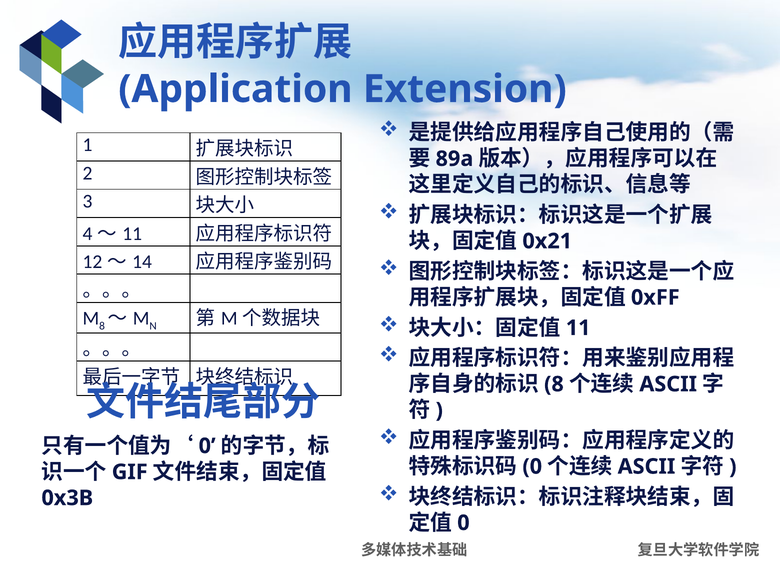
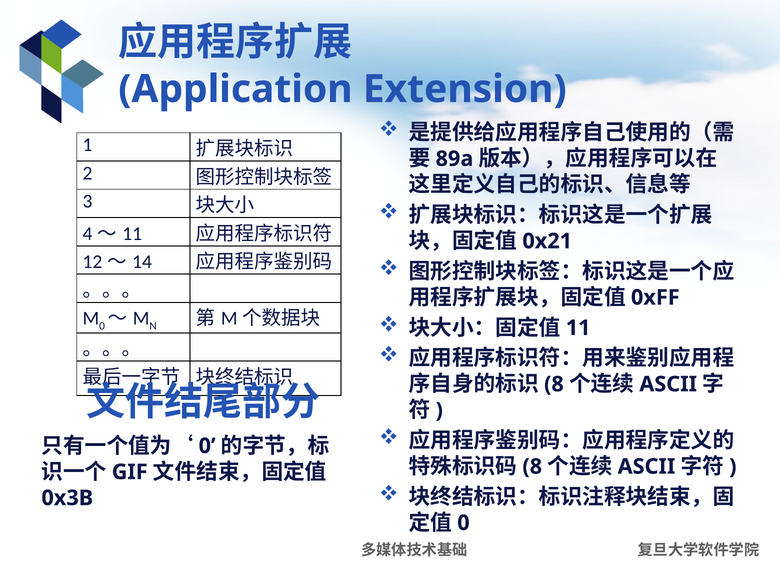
8: 8 -> 0 (102, 326)
0: 0 -> 8 (532, 467)
